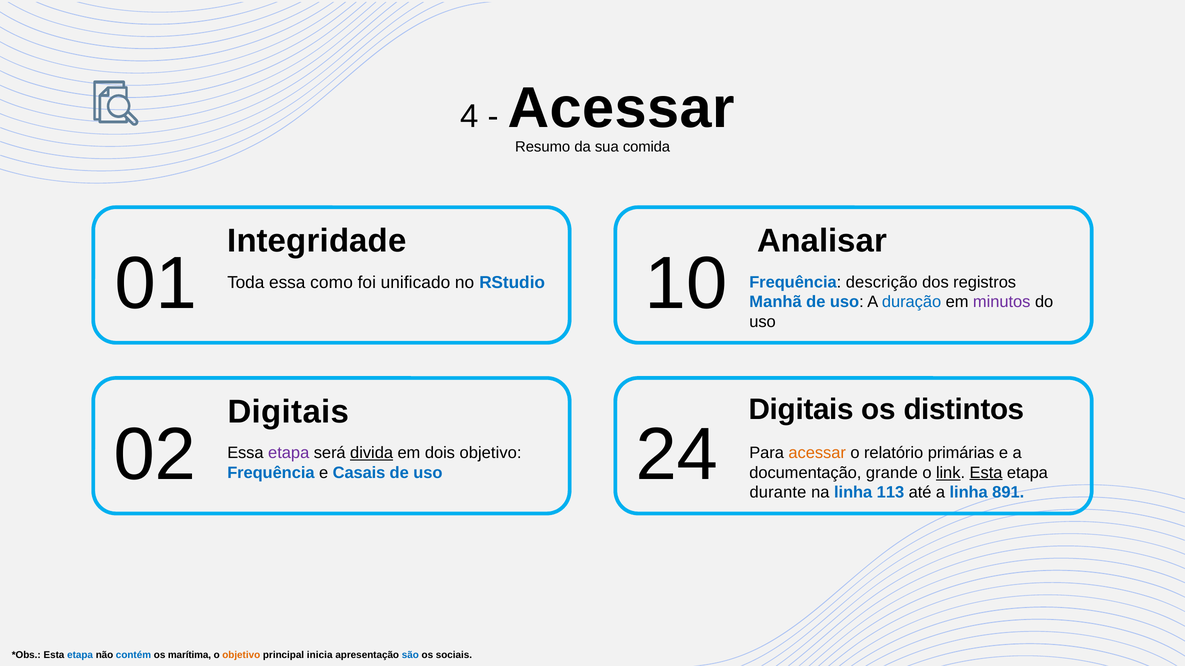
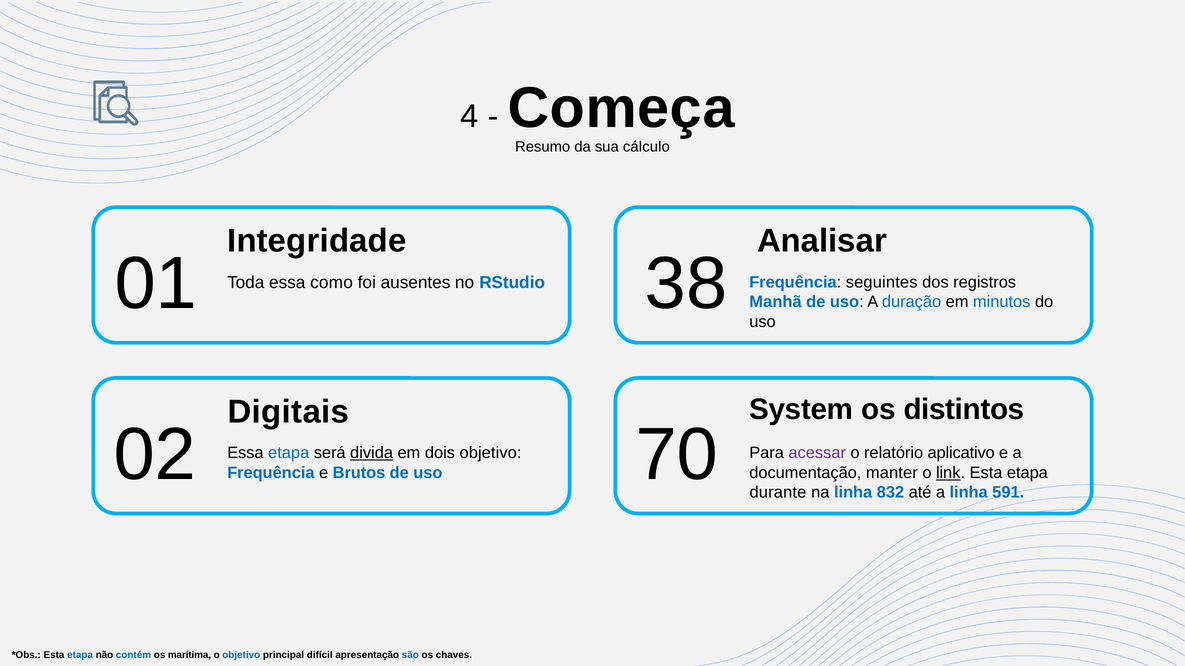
Acessar: Acessar -> Começa (621, 108)
comida: comida -> cálculo (646, 147)
10: 10 -> 38 (686, 284)
descrição: descrição -> seguintes (882, 282)
unificado: unificado -> ausentes (416, 283)
minutos colour: purple -> blue (1002, 302)
Digitais: Digitais -> System (801, 410)
24: 24 -> 70 (677, 455)
etapa colour: purple -> blue (289, 453)
acessar colour: orange -> purple (817, 453)
primárias: primárias -> aplicativo (961, 453)
Casais: Casais -> Brutos (359, 473)
grande: grande -> manter (892, 473)
Esta underline: present -> none (986, 473)
113: 113 -> 832 (890, 493)
891: 891 -> 591 (1008, 493)
objetivo colour: orange -> blue (241, 656)
inicia: inicia -> difícil (320, 656)
sociais: sociais -> chaves (454, 656)
